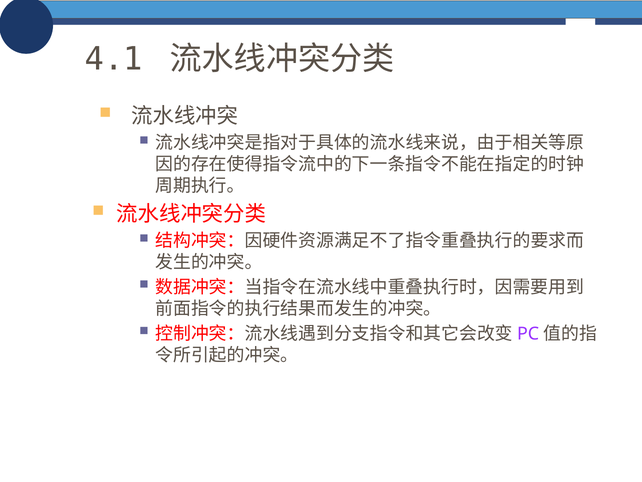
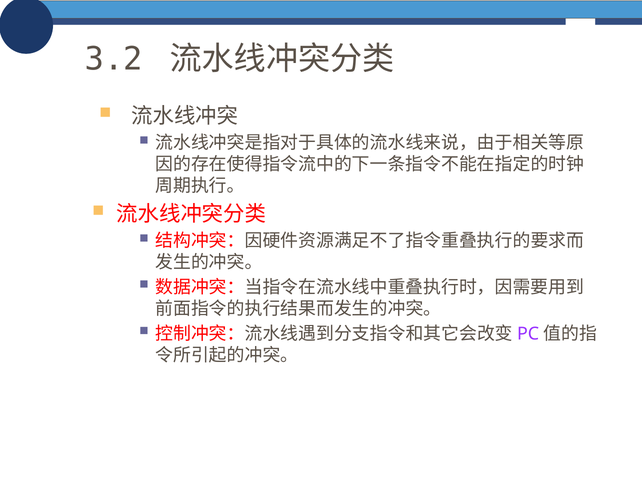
4.1: 4.1 -> 3.2 (114, 59)
